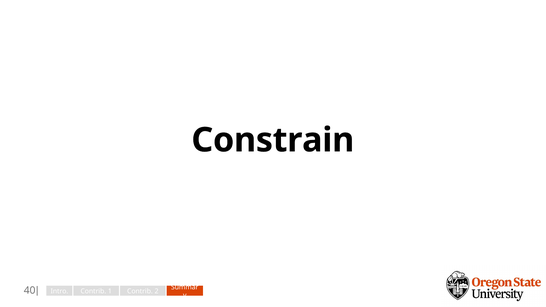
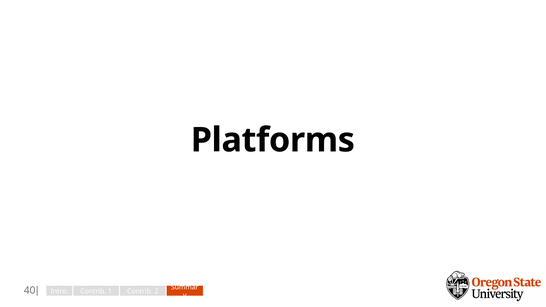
Constrain: Constrain -> Platforms (273, 140)
